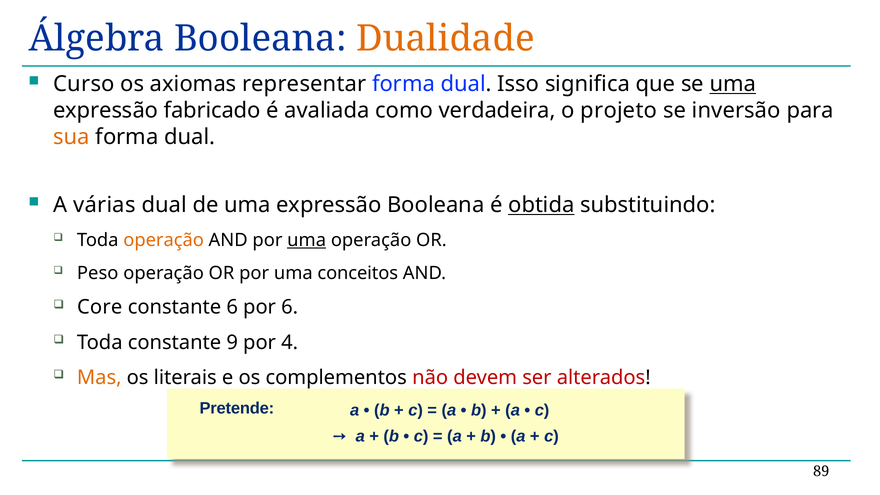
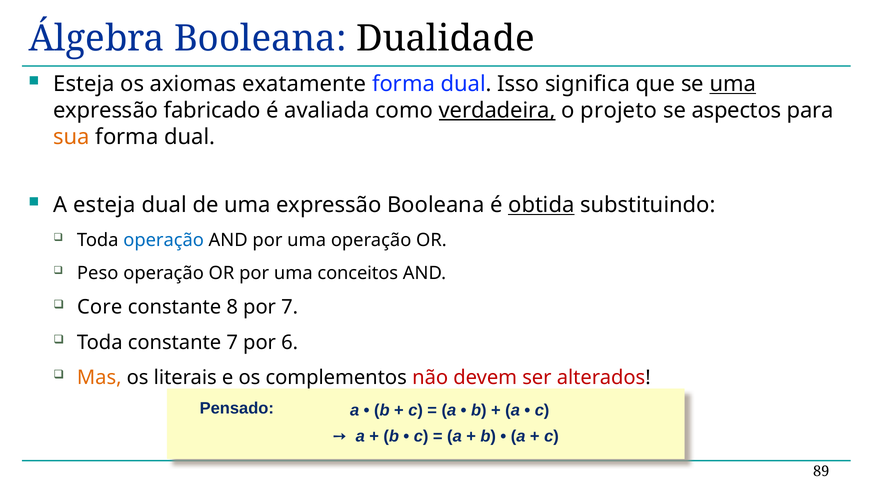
Dualidade colour: orange -> black (445, 39)
Curso: Curso -> Esteja (84, 84)
representar: representar -> exatamente (304, 84)
verdadeira underline: none -> present (497, 110)
inversão: inversão -> aspectos (736, 110)
A várias: várias -> esteja (104, 205)
operação colour: orange -> blue (164, 240)
uma underline: present -> none (307, 240)
constante 6: 6 -> 8 (232, 307)
por 6: 6 -> 7 (290, 307)
constante 9: 9 -> 7 (232, 342)
4: 4 -> 6 (290, 342)
Pretende: Pretende -> Pensado (237, 408)
